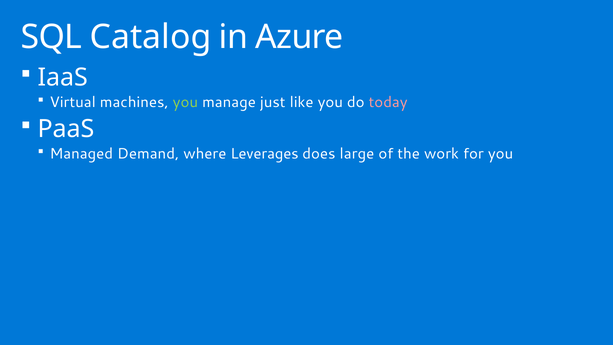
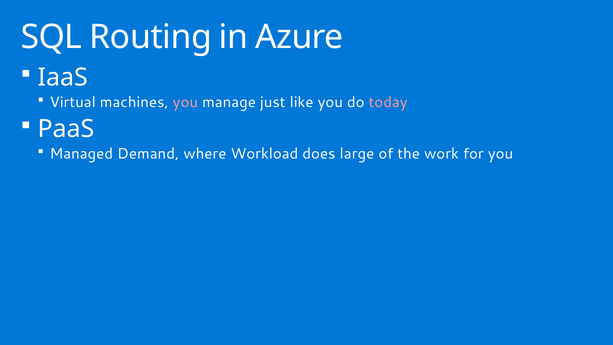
Catalog: Catalog -> Routing (151, 37)
you colour: light green -> pink (185, 102)
Leverages: Leverages -> Workload (264, 154)
